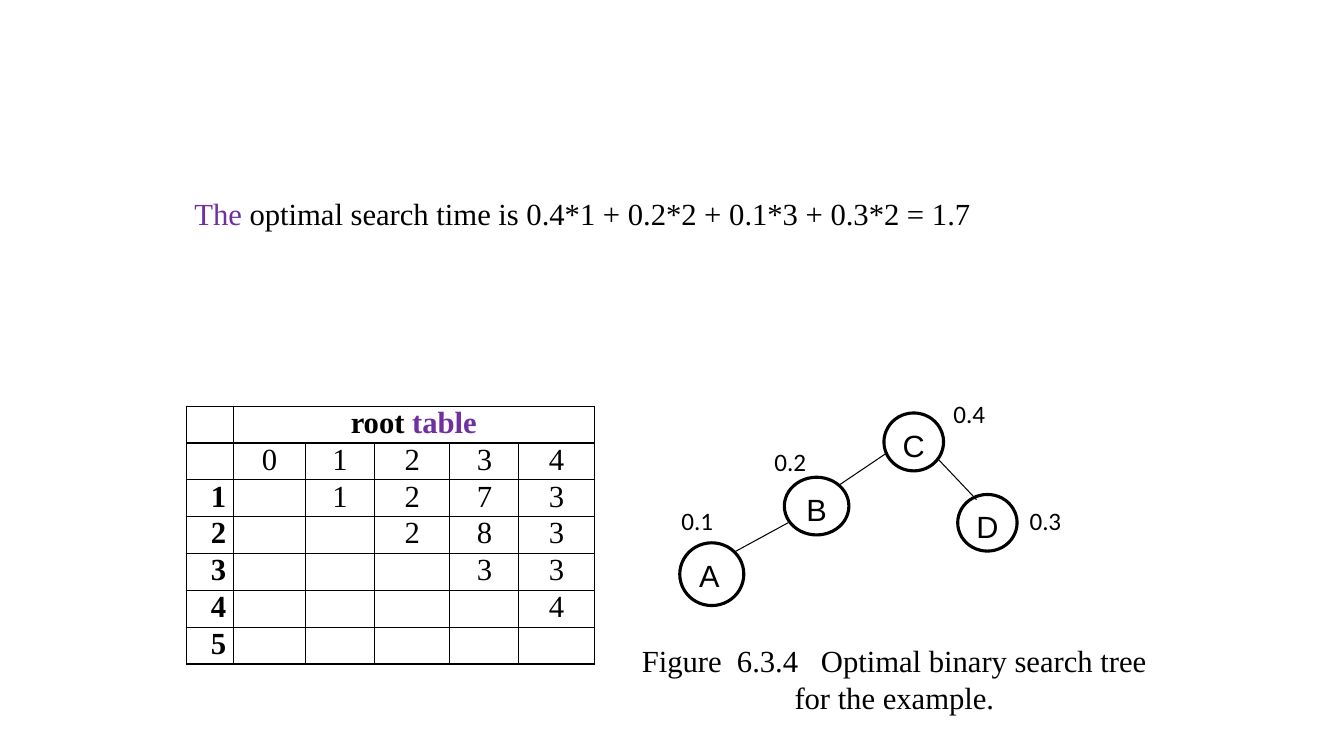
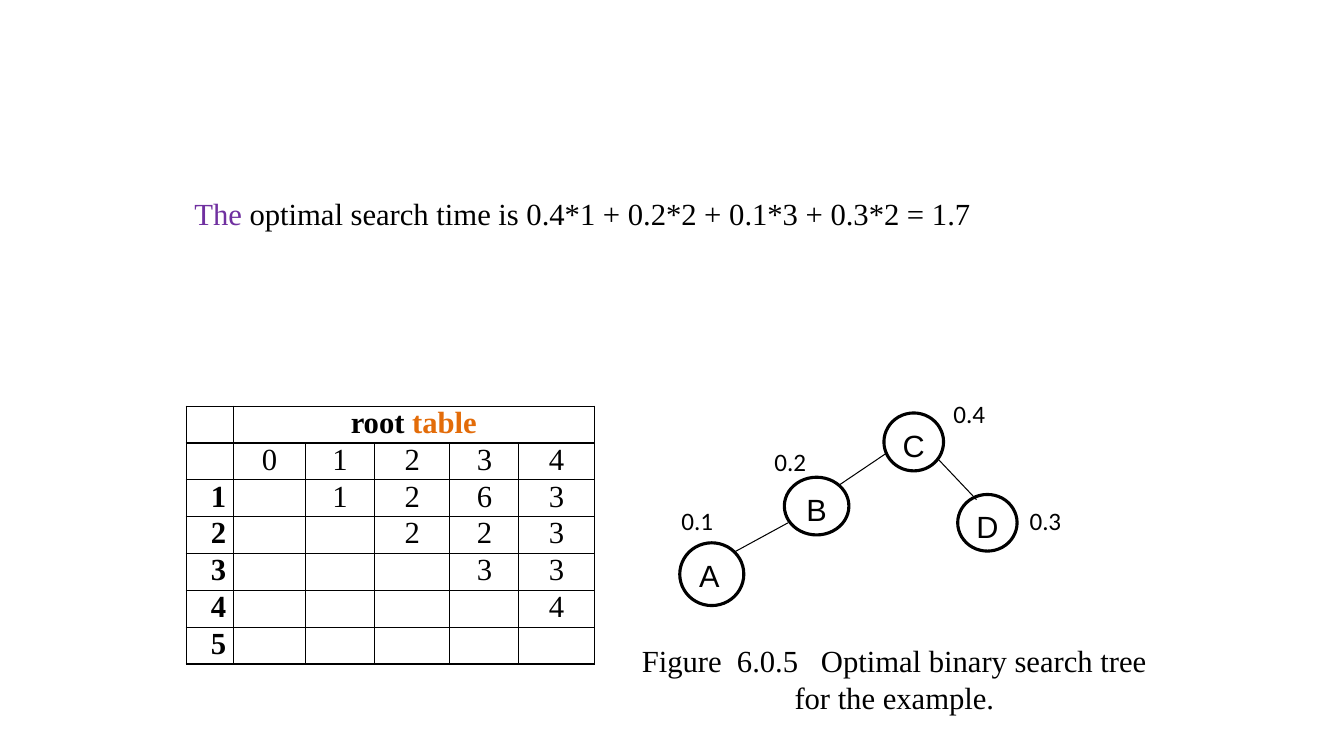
table colour: purple -> orange (444, 423)
7: 7 -> 6 (484, 497)
2 2 8: 8 -> 2 (484, 534)
6.3.4: 6.3.4 -> 6.0.5 (768, 663)
